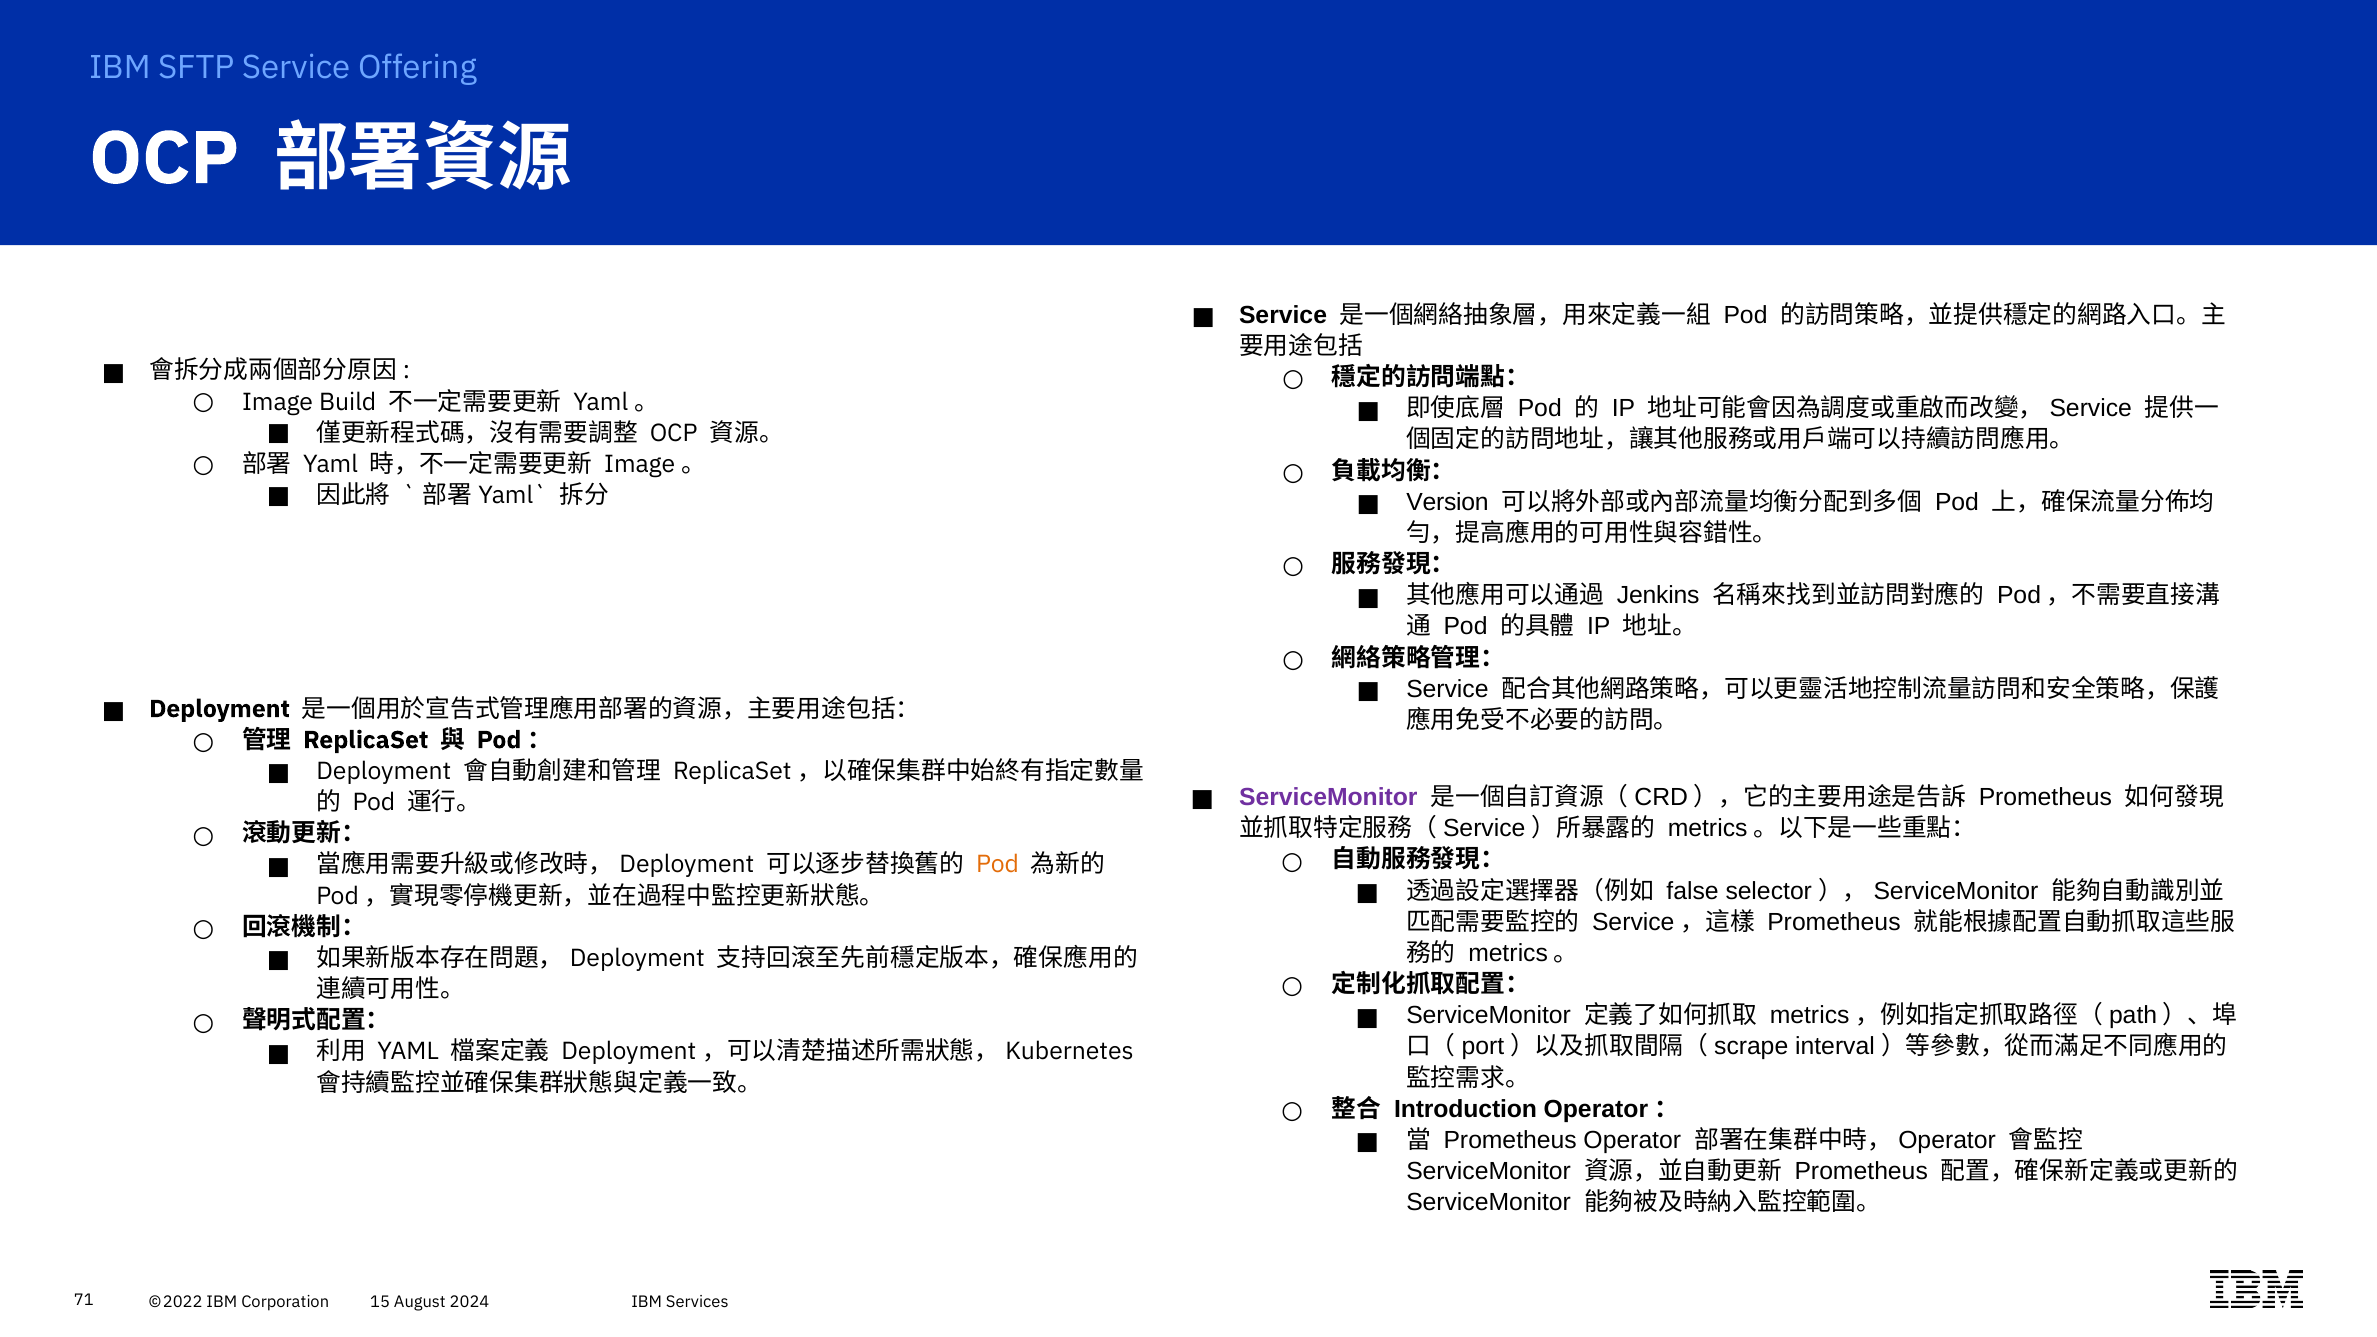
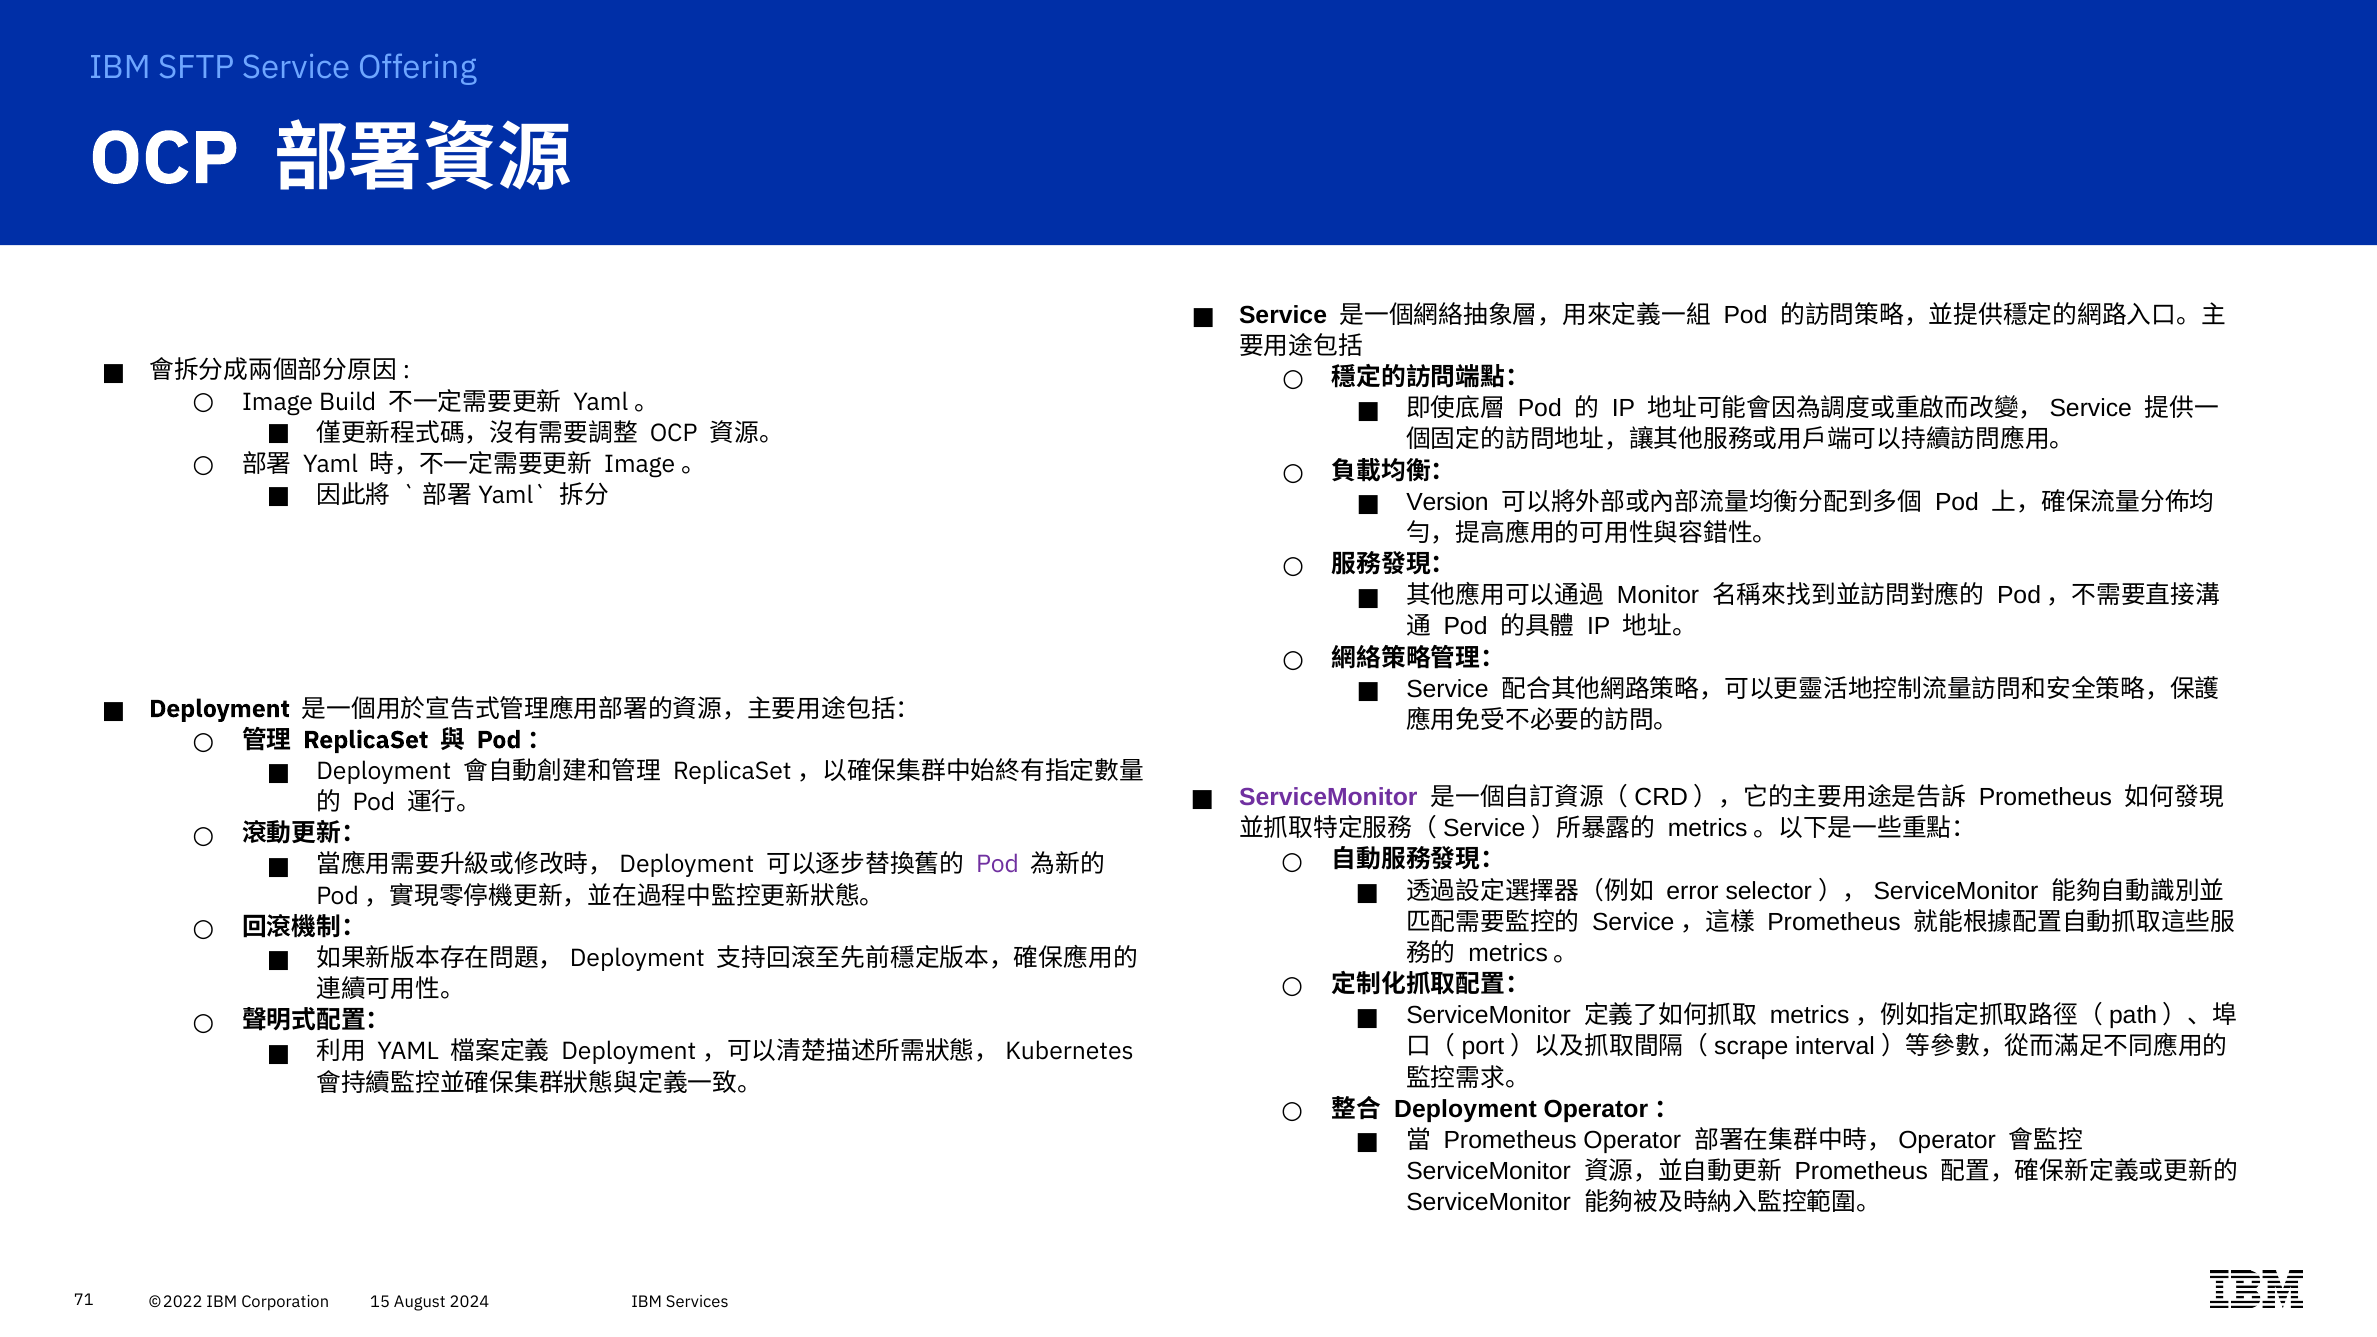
Jenkins: Jenkins -> Monitor (1658, 596)
Pod colour: orange -> purple (998, 865)
false: false -> error (1693, 891)
Introduction: Introduction -> Deployment (1465, 1109)
